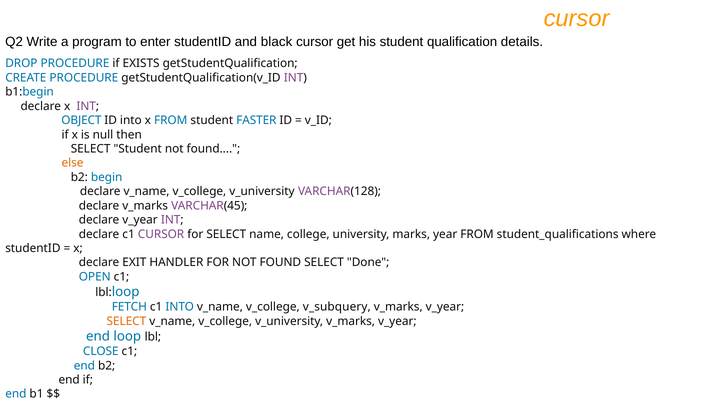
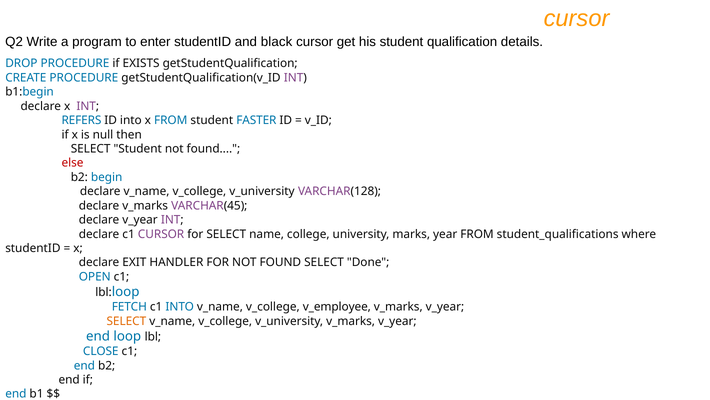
OBJECT: OBJECT -> REFERS (81, 120)
else colour: orange -> red (73, 163)
v_subquery: v_subquery -> v_employee (337, 307)
